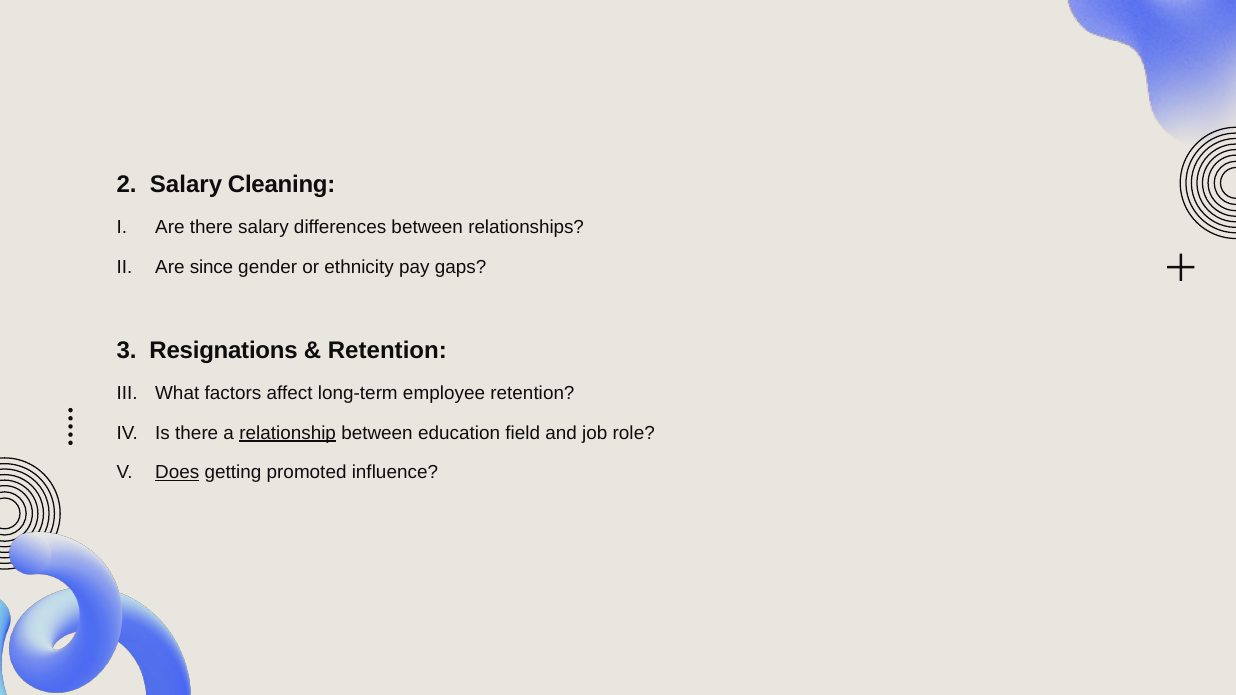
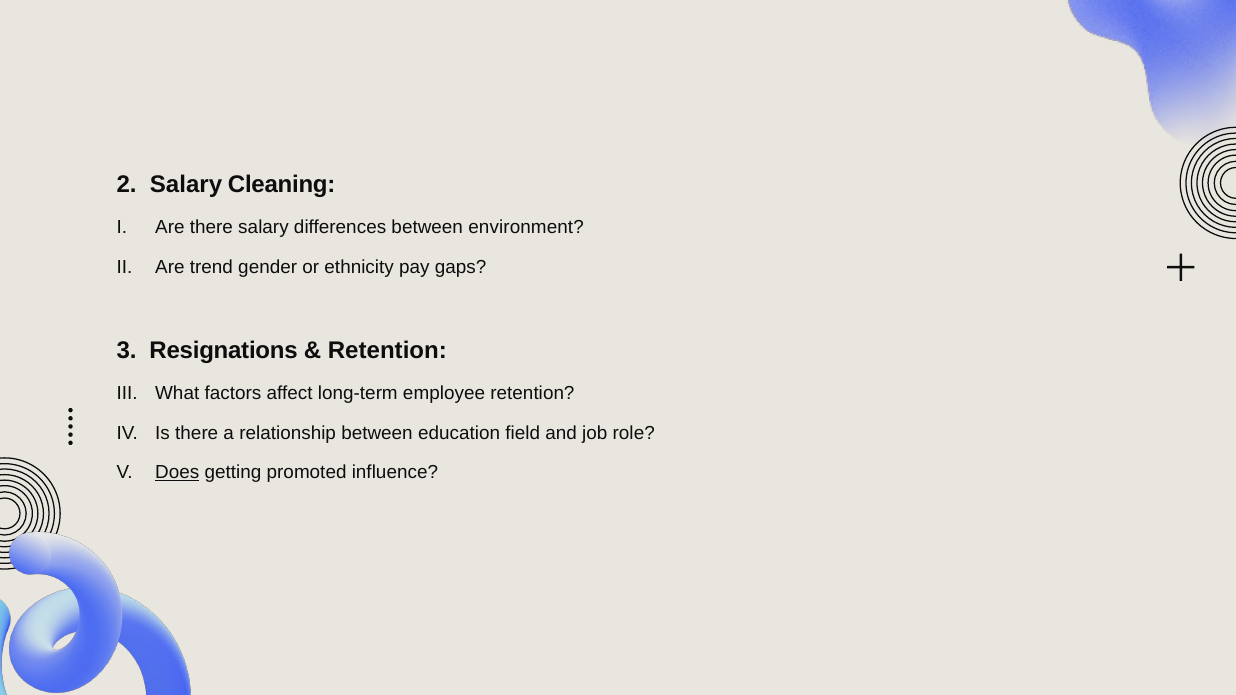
relationships: relationships -> environment (526, 227)
since: since -> trend (211, 267)
relationship underline: present -> none (288, 433)
